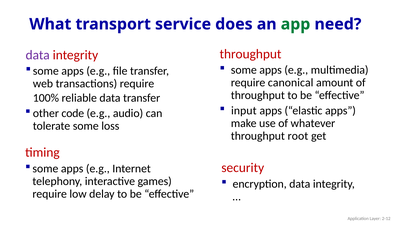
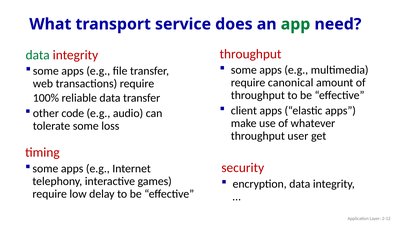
data colour: purple -> green (38, 55)
input: input -> client (244, 110)
root: root -> user (298, 136)
